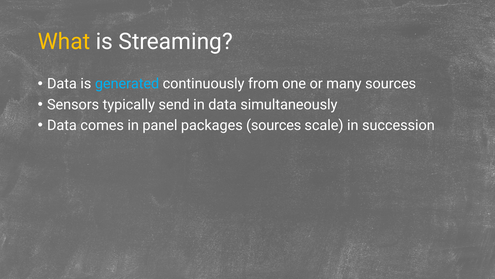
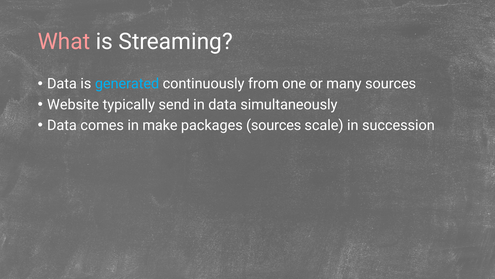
What colour: yellow -> pink (64, 42)
Sensors: Sensors -> Website (73, 104)
panel: panel -> make (160, 125)
